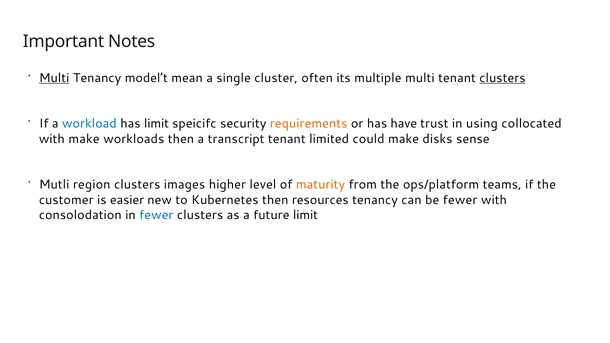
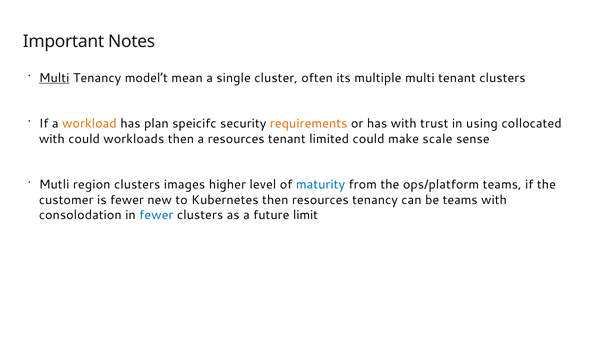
clusters underline: present -> none (502, 78)
workload colour: blue -> orange (89, 124)
has limit: limit -> plan (156, 124)
has have: have -> with (404, 124)
with make: make -> could (84, 139)
a transcript: transcript -> resources (236, 139)
disks: disks -> scale (437, 139)
maturity colour: orange -> blue (321, 185)
is easier: easier -> fewer (127, 200)
be fewer: fewer -> teams (460, 200)
